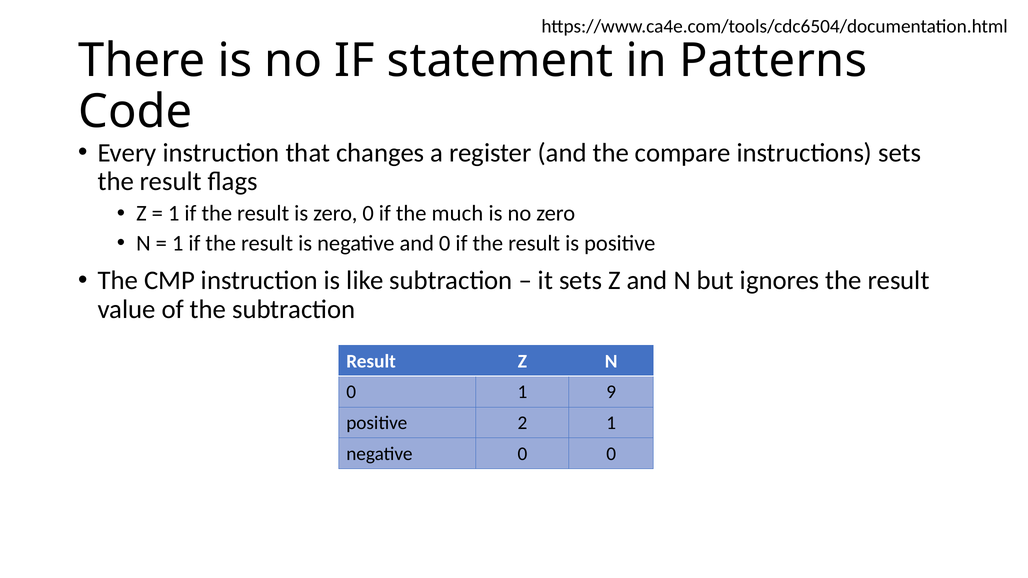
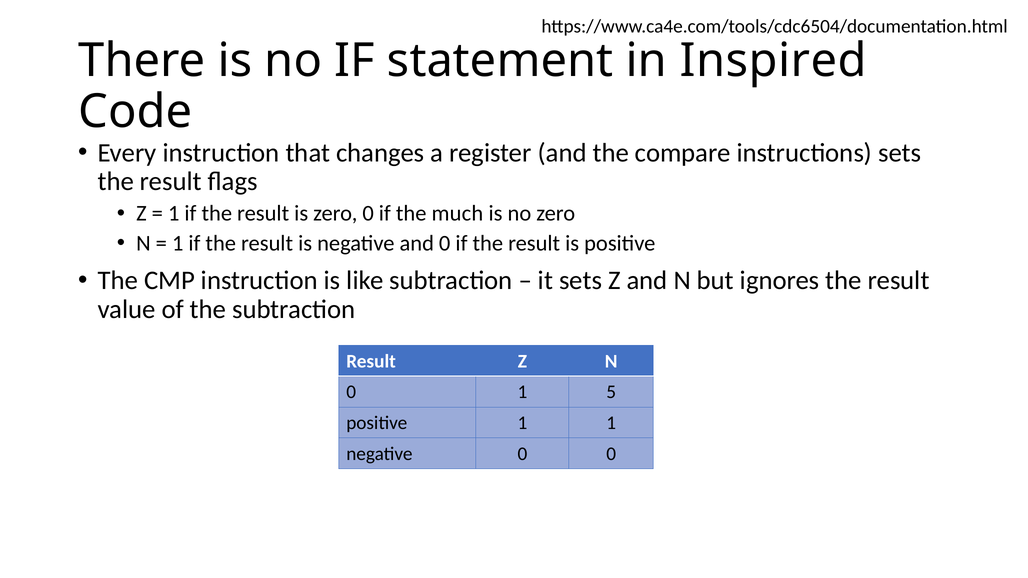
Patterns: Patterns -> Inspired (773, 61)
9: 9 -> 5 (611, 392)
positive 2: 2 -> 1 (522, 423)
